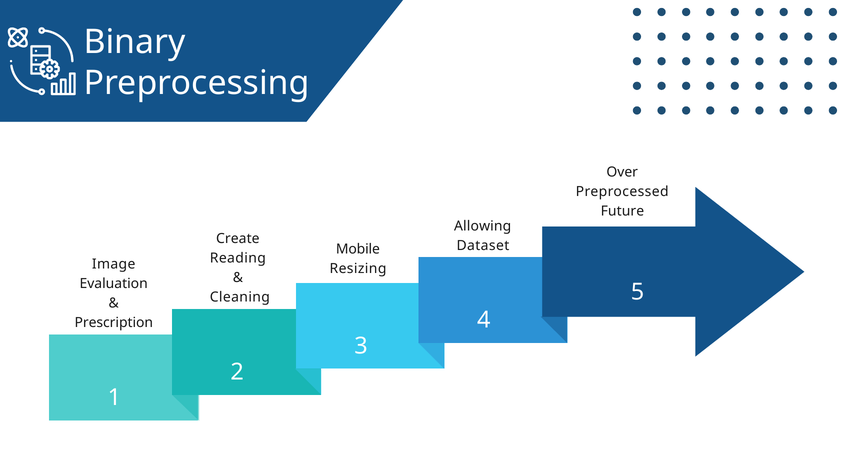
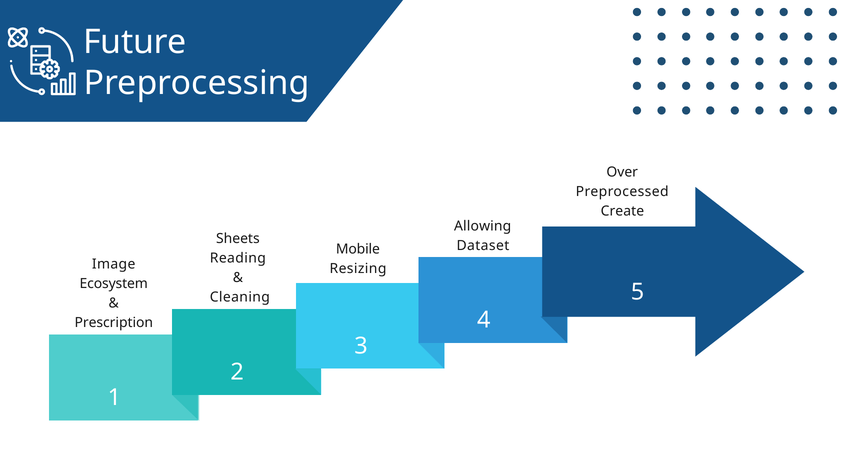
Binary: Binary -> Future (135, 42)
Future: Future -> Create (622, 211)
Create: Create -> Sheets (238, 239)
Evaluation: Evaluation -> Ecosystem (114, 284)
